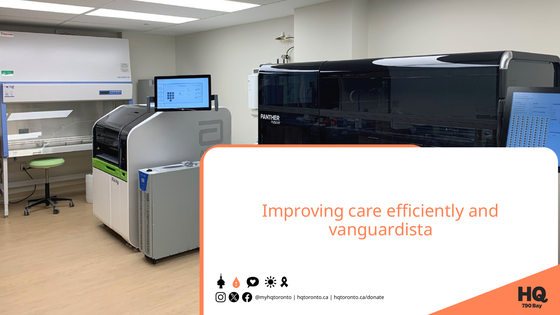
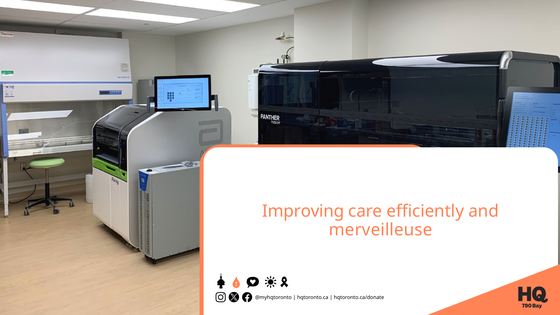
vanguardista: vanguardista -> merveilleuse (381, 230)
